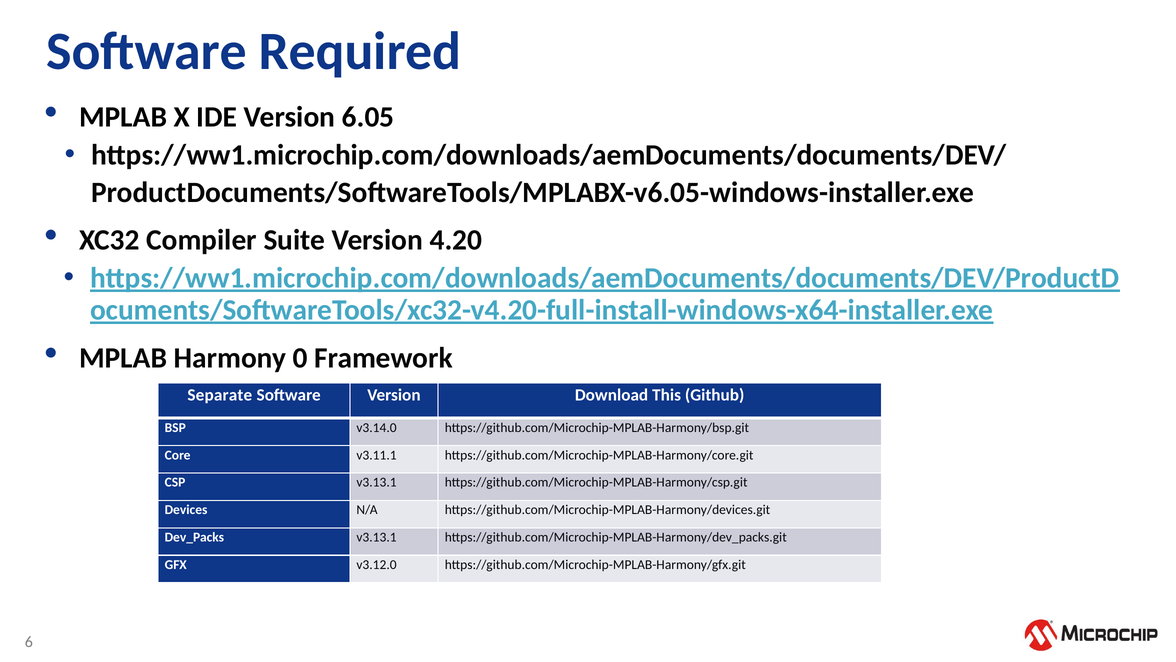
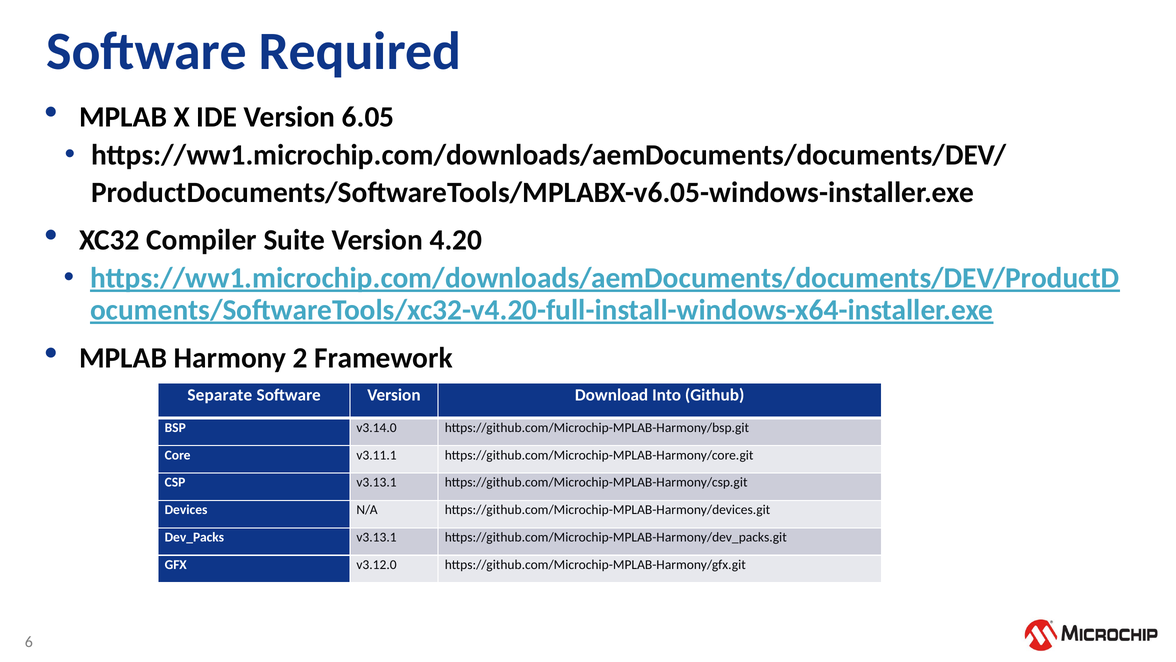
0: 0 -> 2 (300, 358)
This: This -> Into (667, 395)
